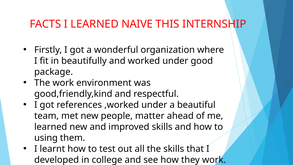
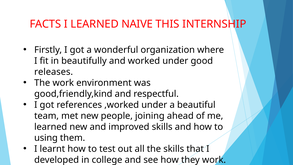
package: package -> releases (54, 72)
matter: matter -> joining (150, 116)
